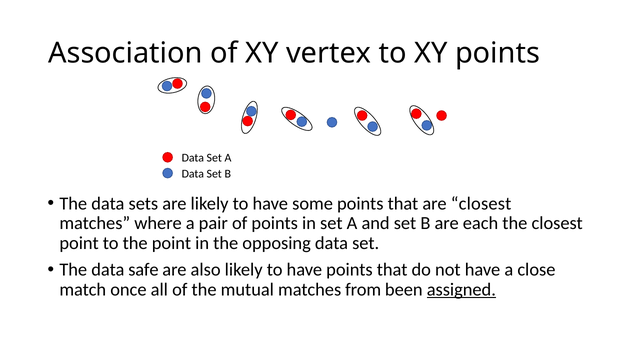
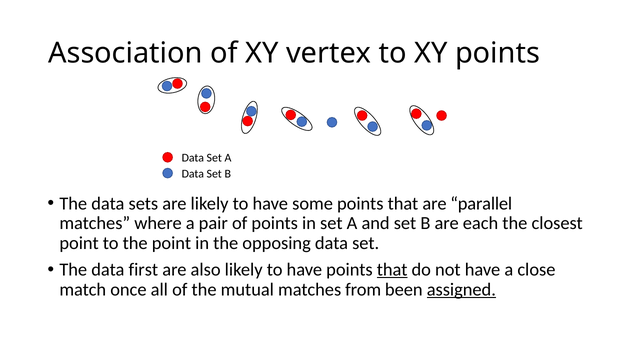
are closest: closest -> parallel (481, 204)
safe: safe -> first (143, 270)
that underline: none -> present (392, 270)
